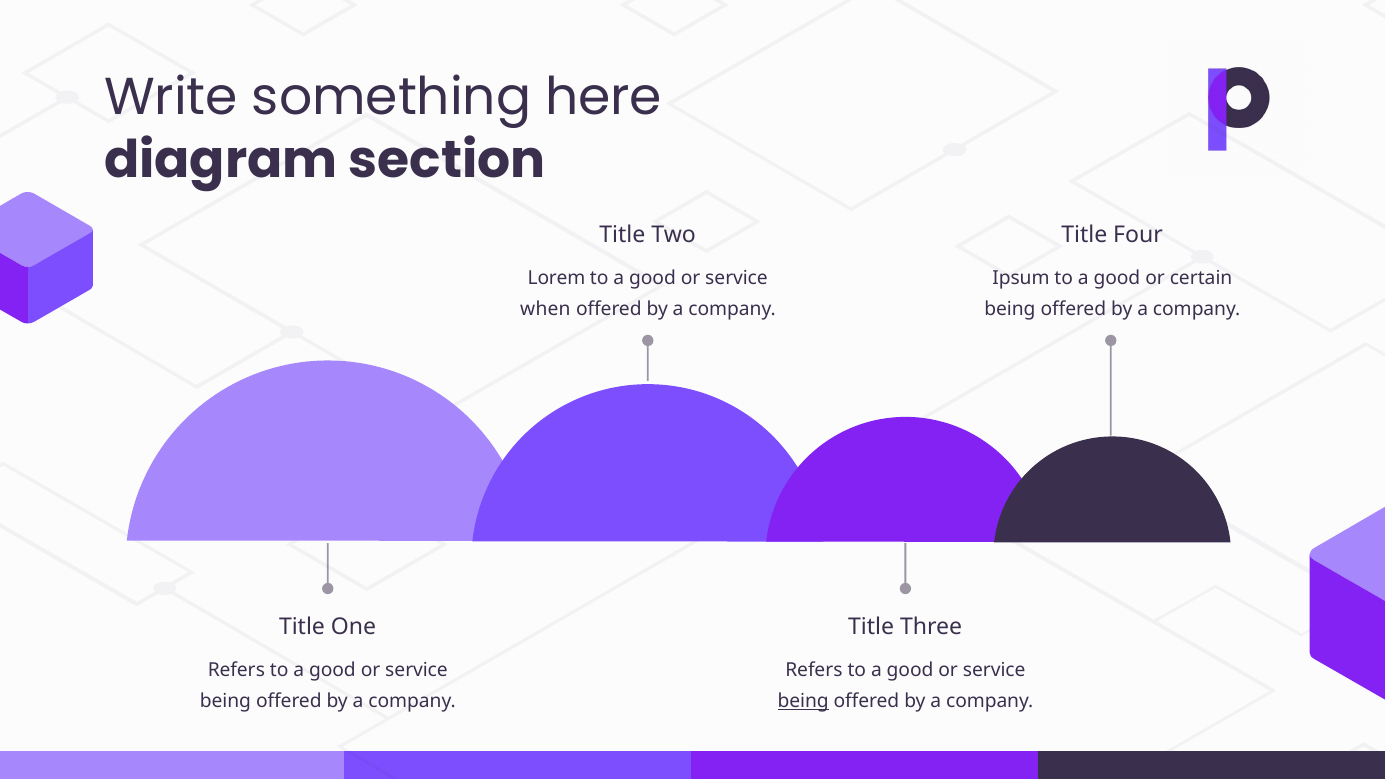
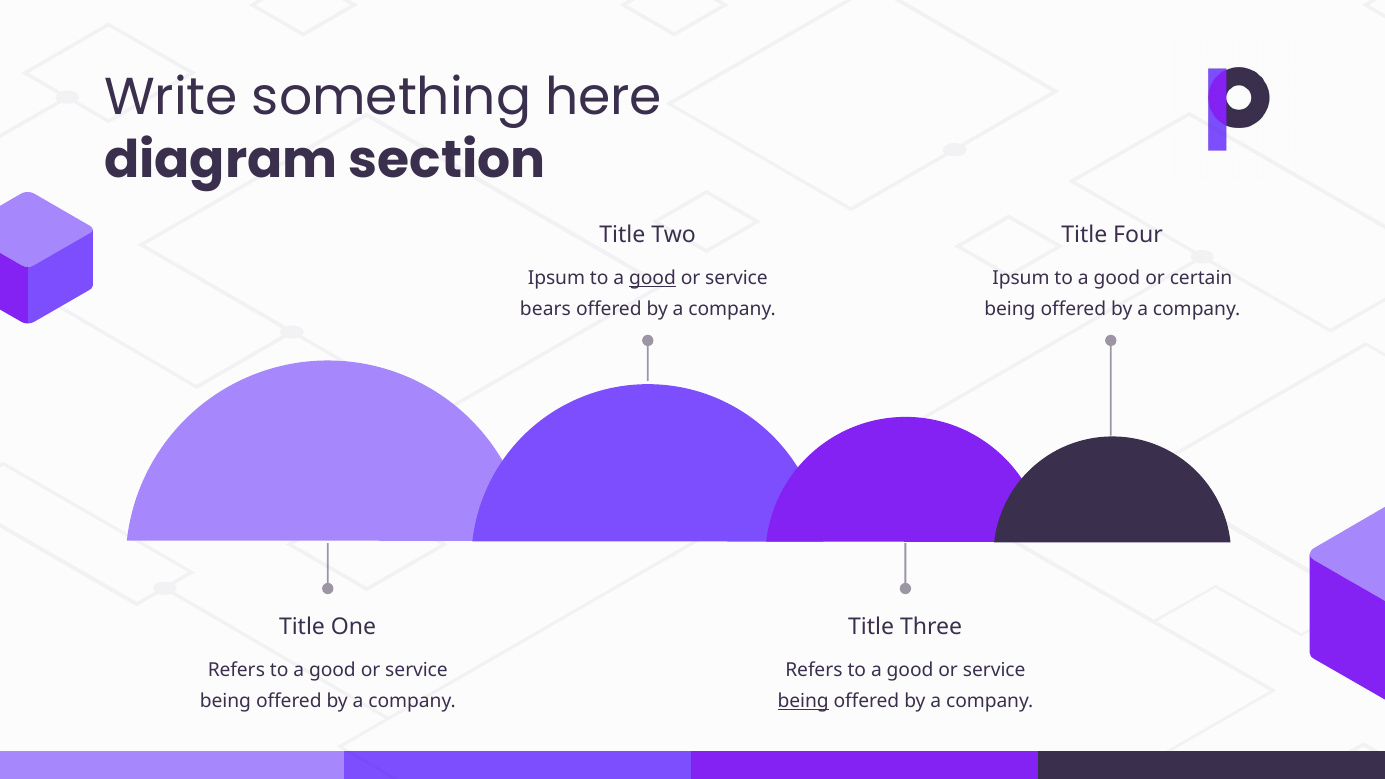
Lorem: Lorem -> Ipsum (556, 279)
good underline: none -> present (652, 279)
when: when -> bears (545, 310)
